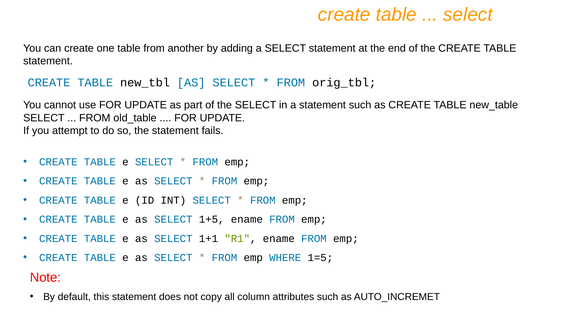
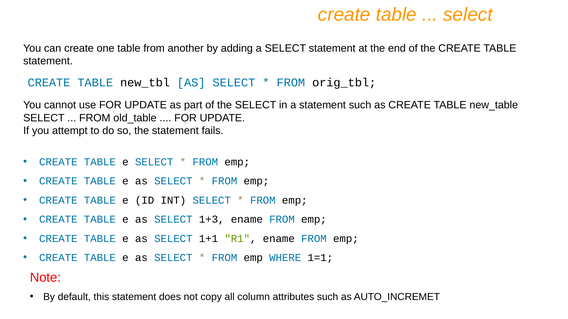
1+5: 1+5 -> 1+3 (212, 220)
1=5: 1=5 -> 1=1 (320, 258)
